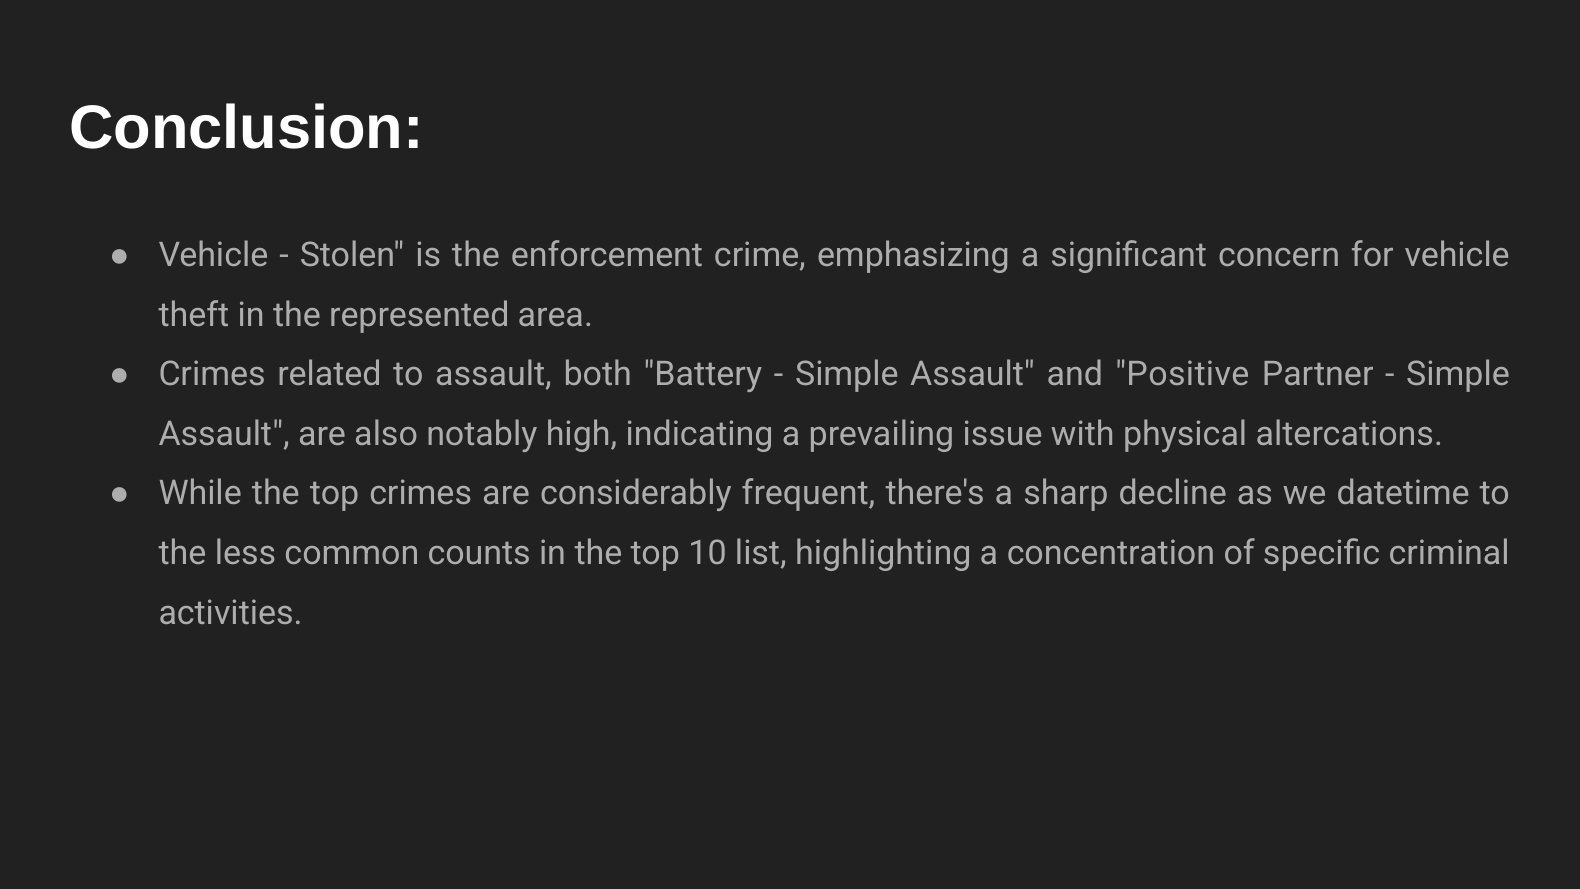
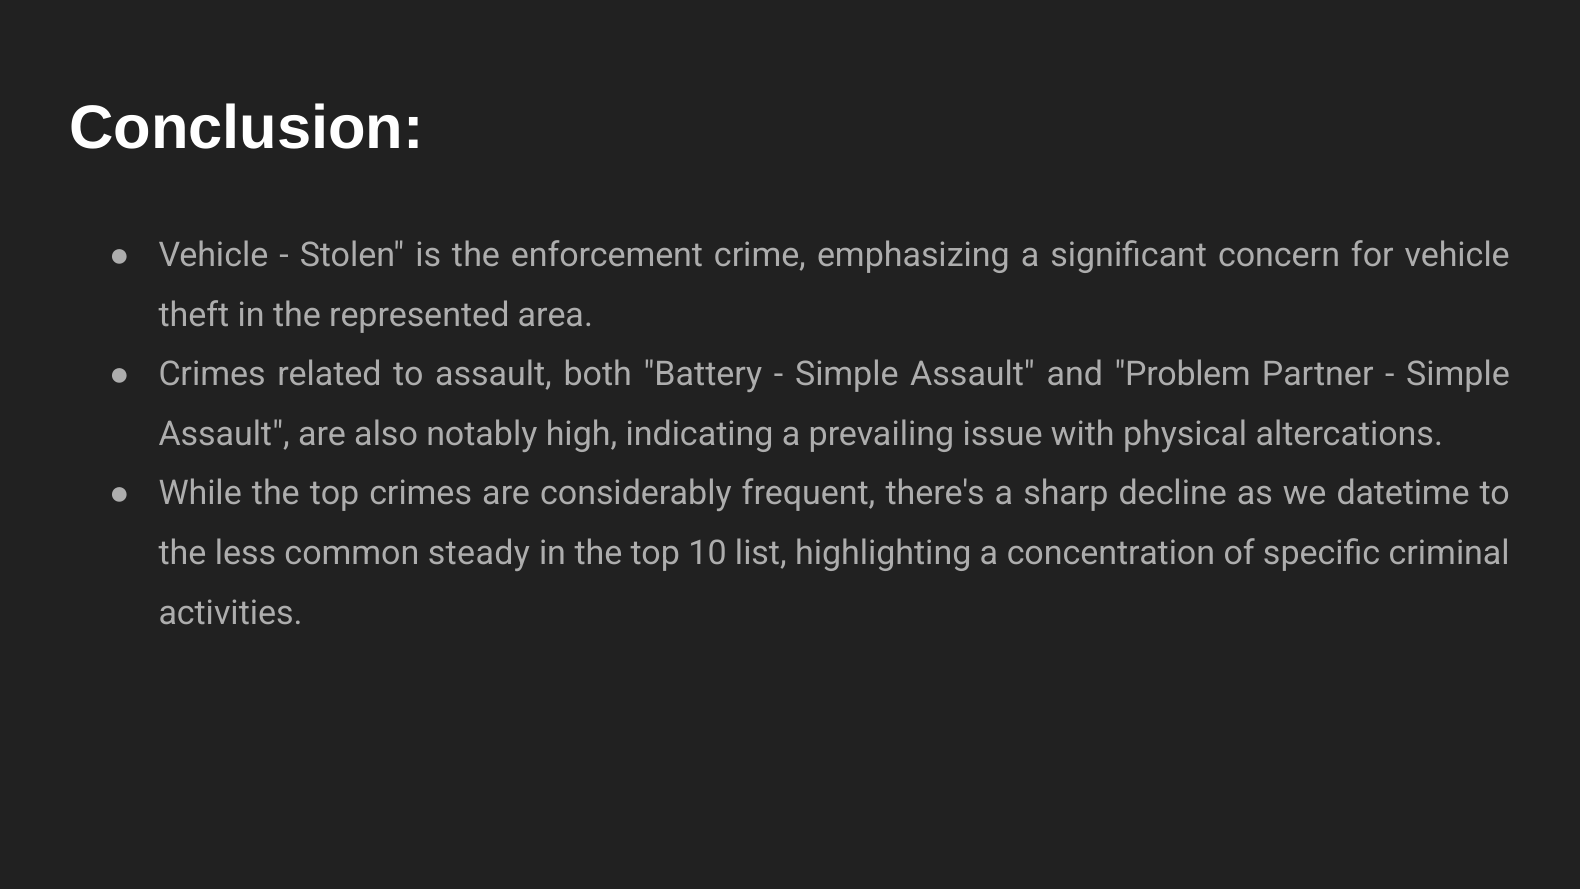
Positive: Positive -> Problem (1183, 374)
counts: counts -> steady (479, 553)
